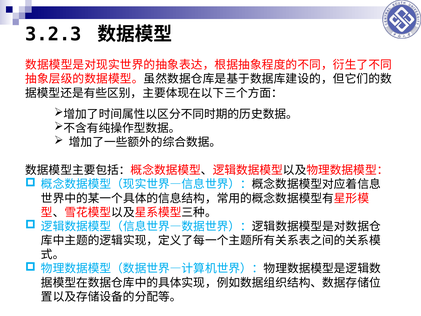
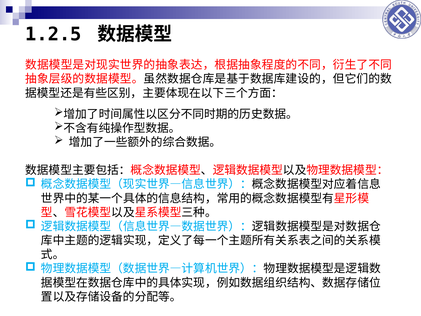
3.2.3: 3.2.3 -> 1.2.5 (53, 34)
